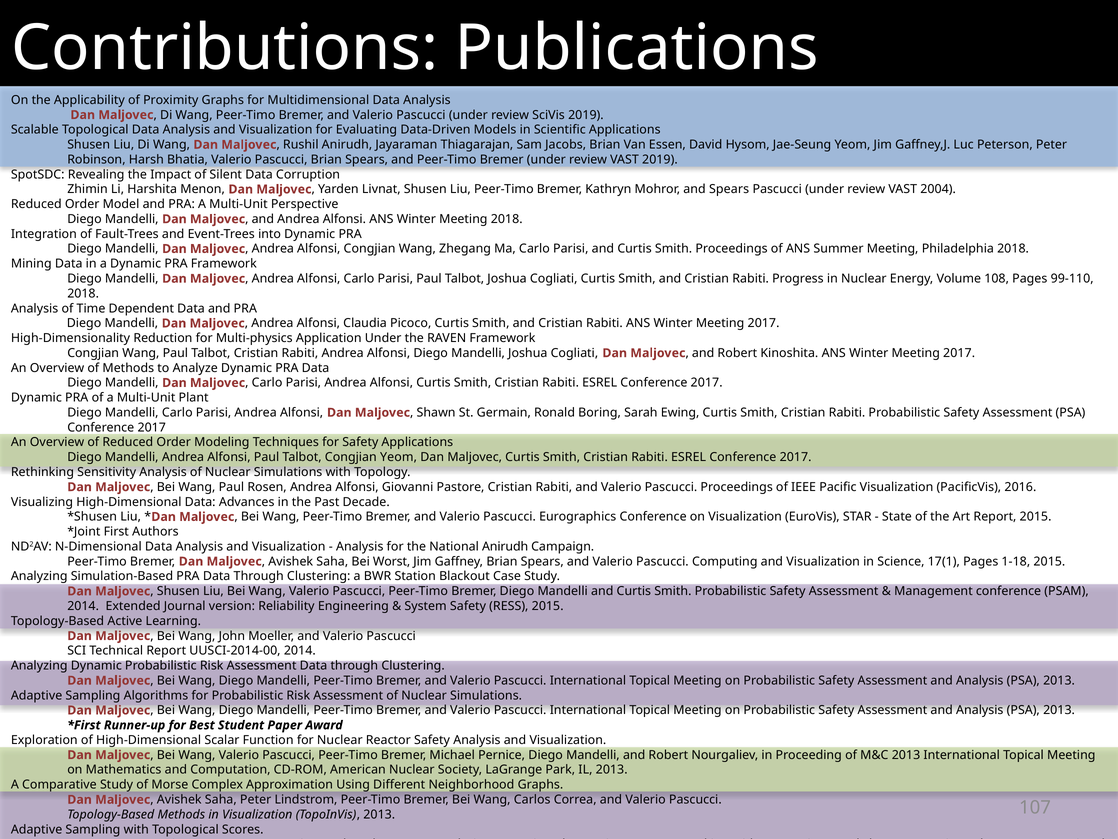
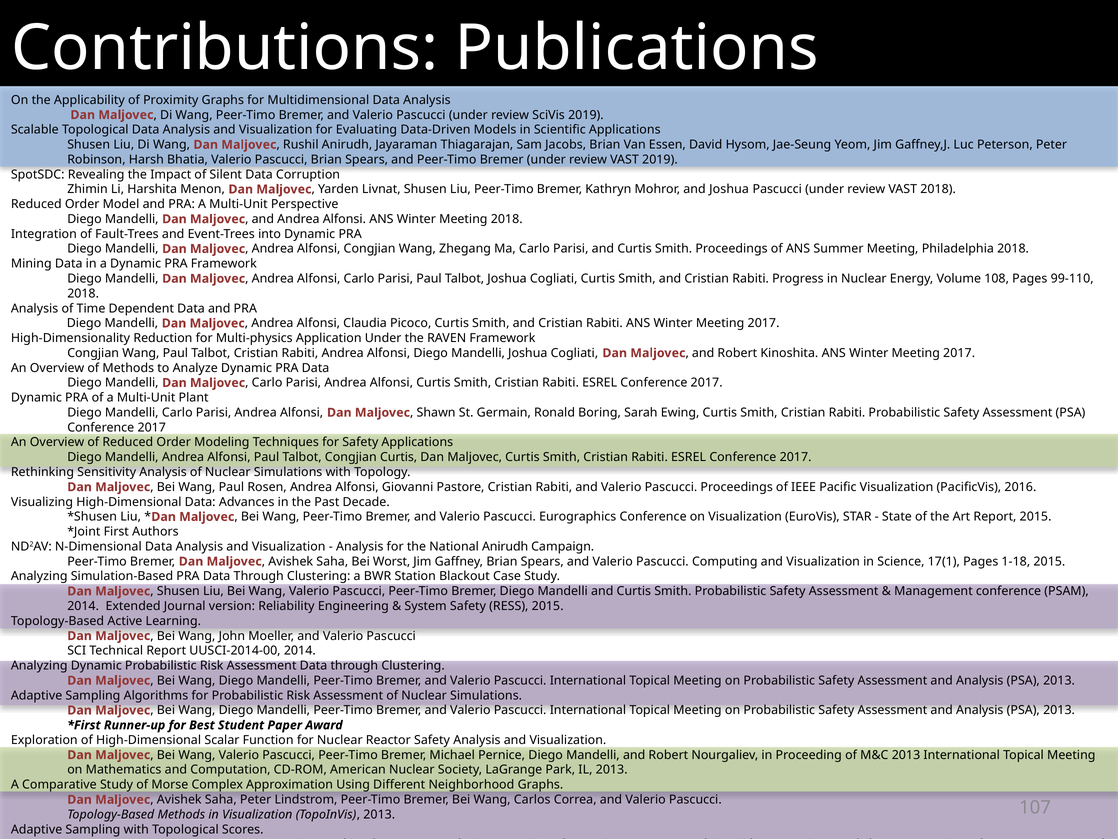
and Spears: Spears -> Joshua (729, 189)
VAST 2004: 2004 -> 2018 (938, 189)
Congjian Yeom: Yeom -> Curtis (399, 457)
